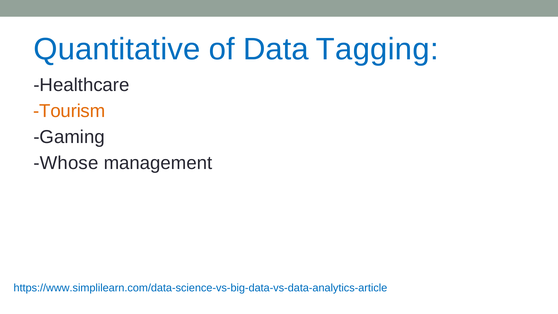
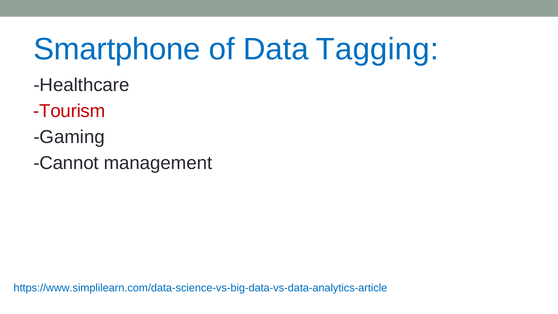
Quantitative: Quantitative -> Smartphone (117, 49)
Tourism colour: orange -> red (69, 111)
Whose: Whose -> Cannot (66, 163)
